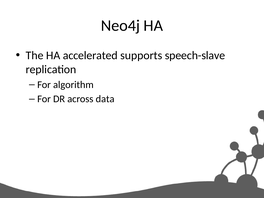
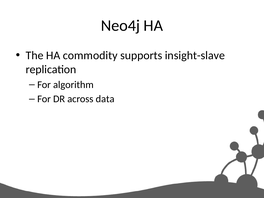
accelerated: accelerated -> commodity (90, 55)
speech-slave: speech-slave -> insight-slave (195, 55)
